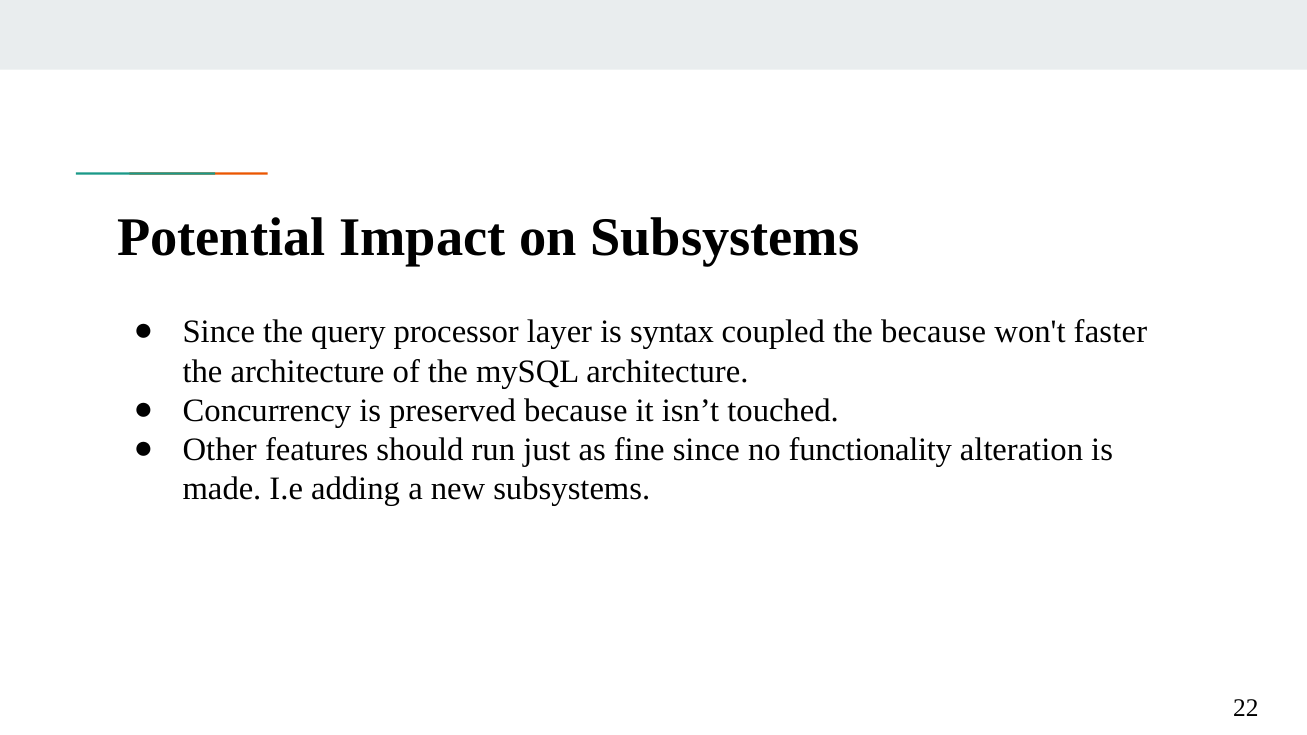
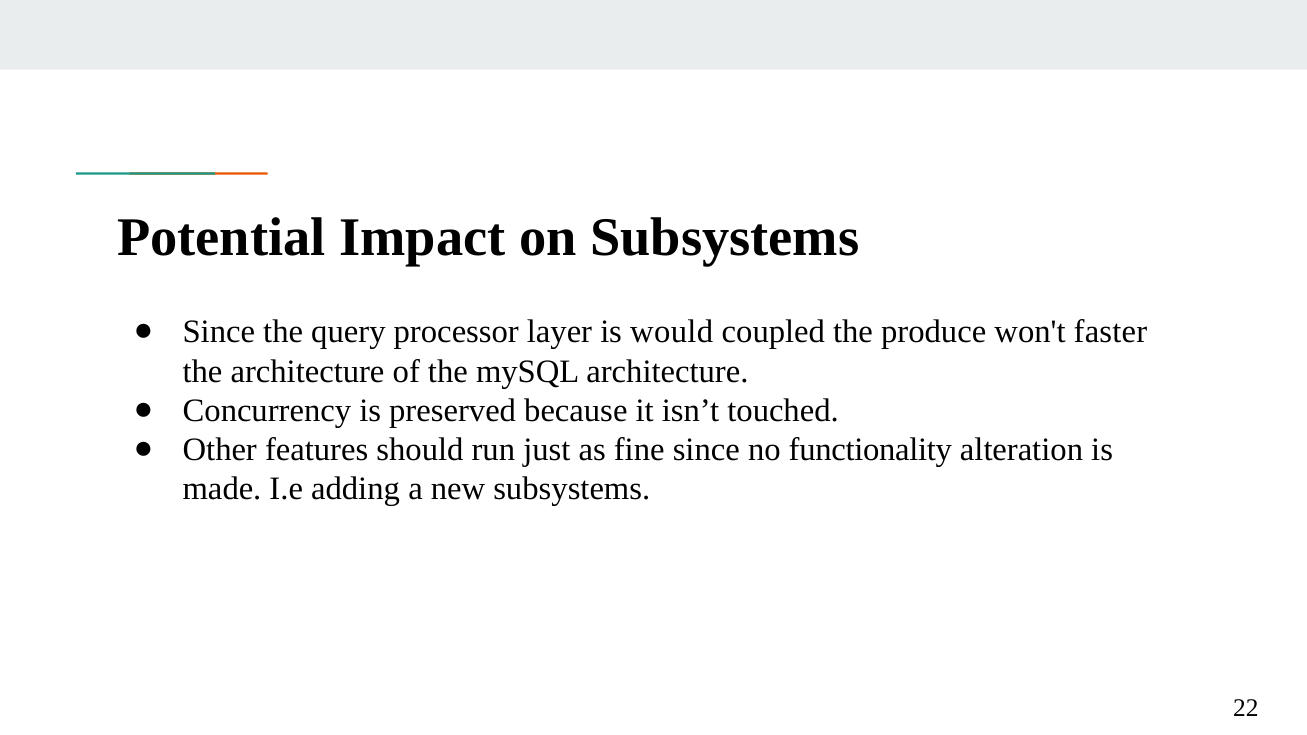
syntax: syntax -> would (672, 332)
the because: because -> produce (934, 332)
